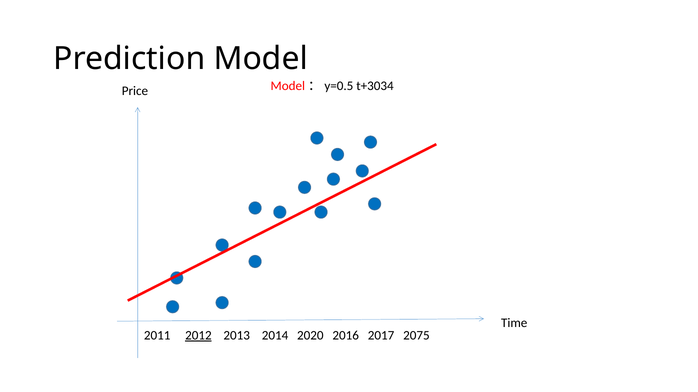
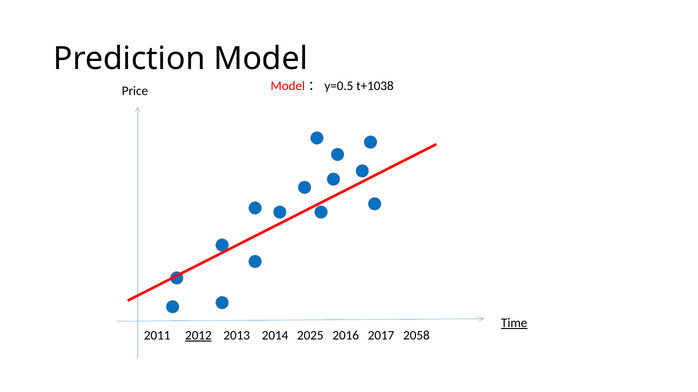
t+3034: t+3034 -> t+1038 (375, 86)
Time underline: none -> present (514, 323)
2020: 2020 -> 2025 (310, 336)
2075: 2075 -> 2058 (416, 336)
